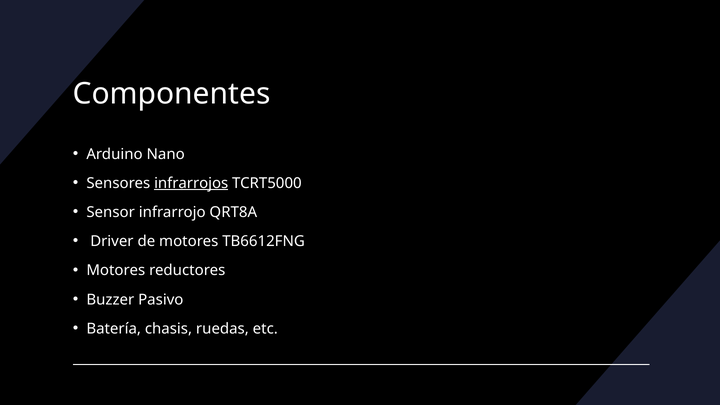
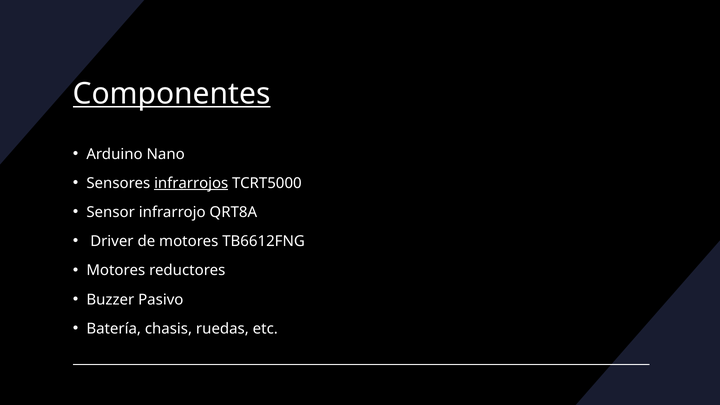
Componentes underline: none -> present (172, 94)
